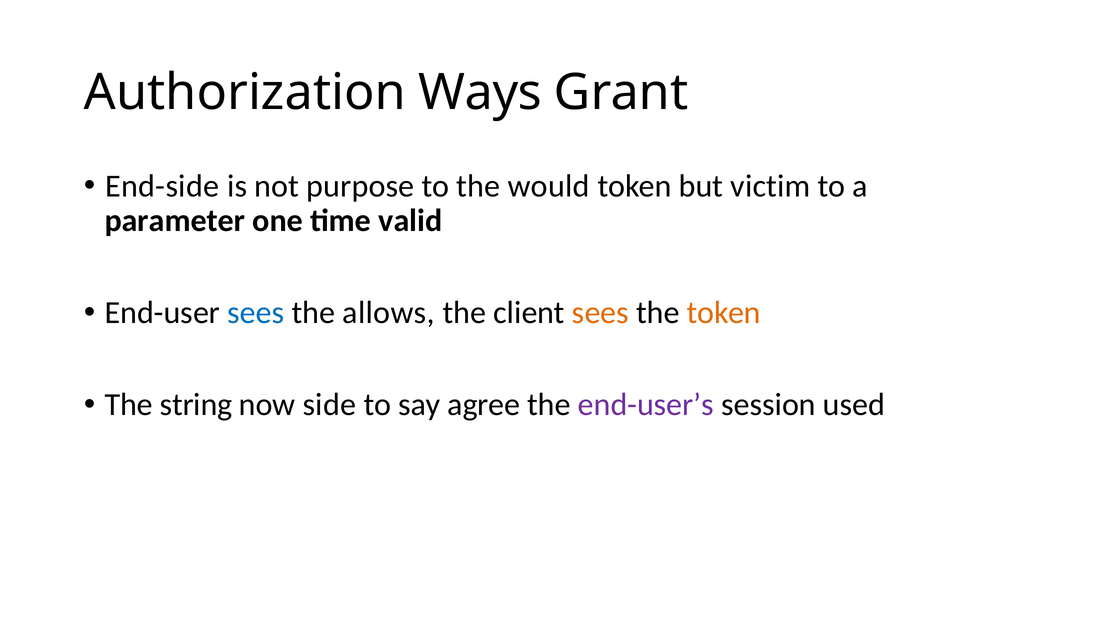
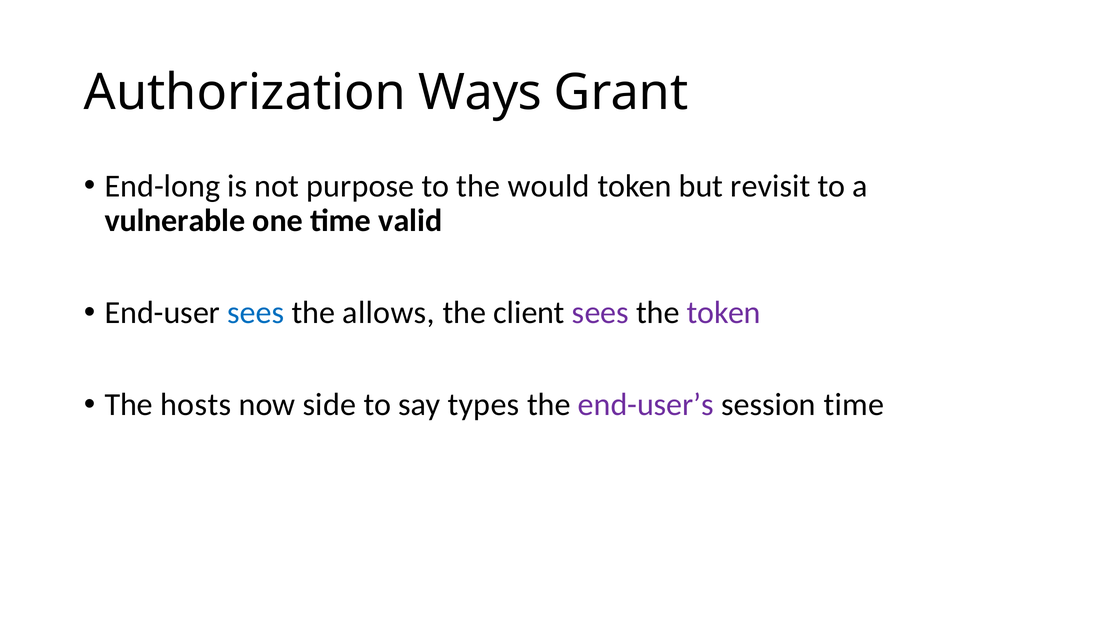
End-side: End-side -> End-long (162, 186)
victim: victim -> revisit (770, 186)
parameter: parameter -> vulnerable (175, 221)
sees colour: orange -> purple (600, 313)
token colour: orange -> purple (724, 313)
string: string -> hosts (196, 405)
agree: agree -> types (483, 405)
session used: used -> time (854, 405)
